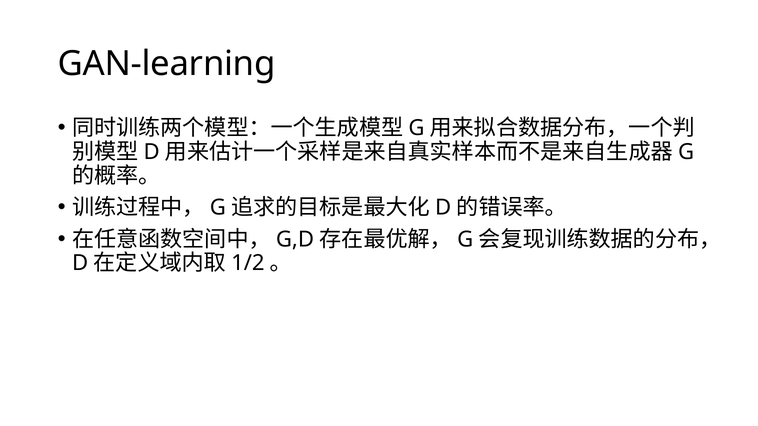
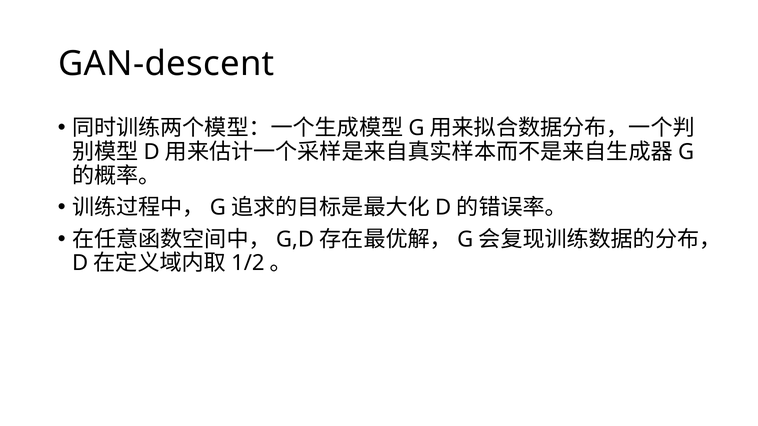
GAN-learning: GAN-learning -> GAN-descent (166, 64)
